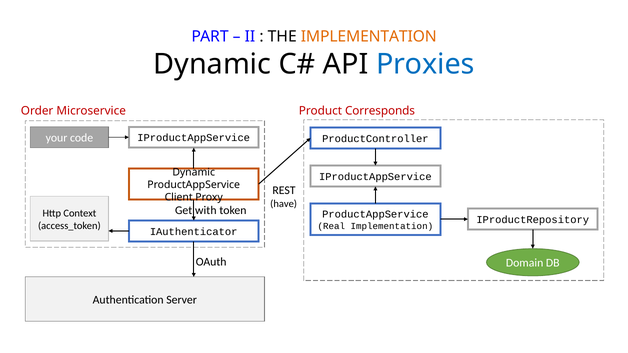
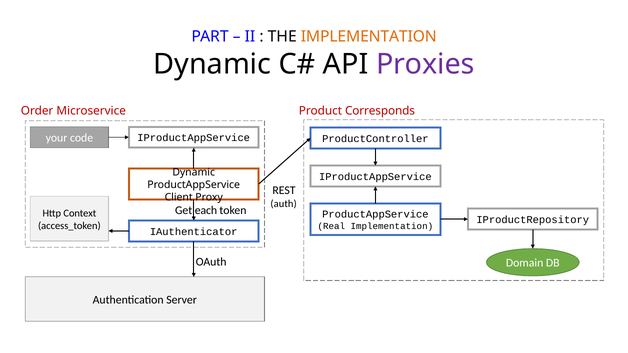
Proxies colour: blue -> purple (425, 64)
have: have -> auth (284, 204)
with: with -> each (206, 210)
